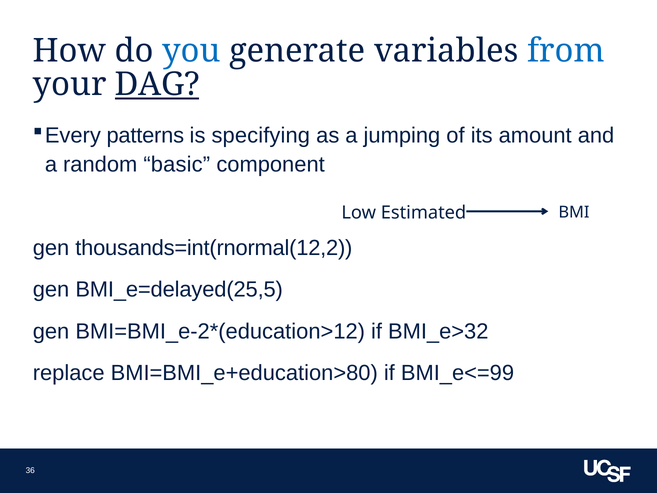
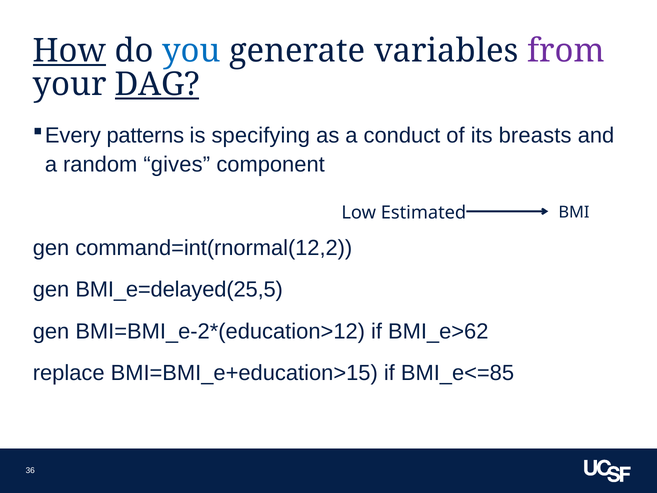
How underline: none -> present (69, 51)
from colour: blue -> purple (566, 51)
jumping: jumping -> conduct (402, 136)
amount: amount -> breasts (535, 136)
basic: basic -> gives (177, 165)
thousands=int(rnormal(12,2: thousands=int(rnormal(12,2 -> command=int(rnormal(12,2 (214, 248)
BMI_e>32: BMI_e>32 -> BMI_e>62 (438, 331)
BMI=BMI_e+education>80: BMI=BMI_e+education>80 -> BMI=BMI_e+education>15 (244, 373)
BMI_e<=99: BMI_e<=99 -> BMI_e<=85 (458, 373)
